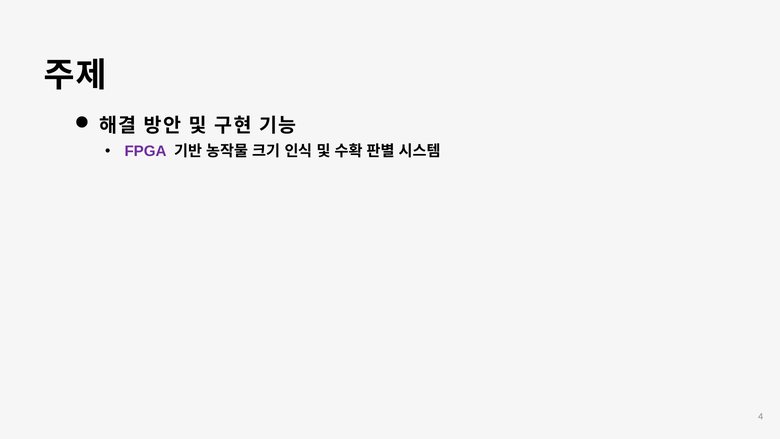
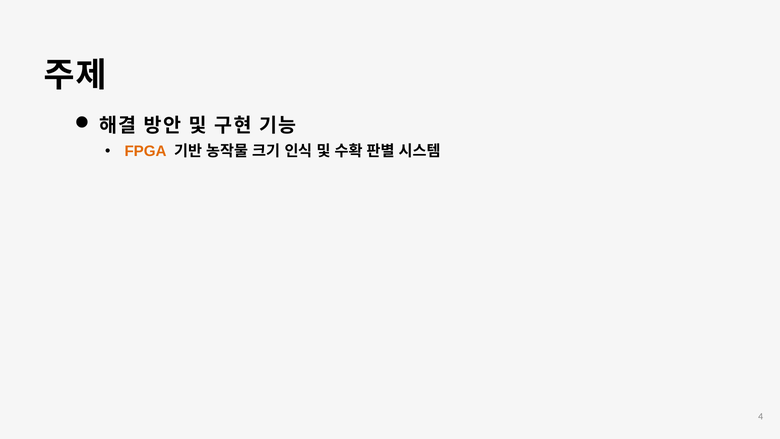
FPGA colour: purple -> orange (146, 151)
